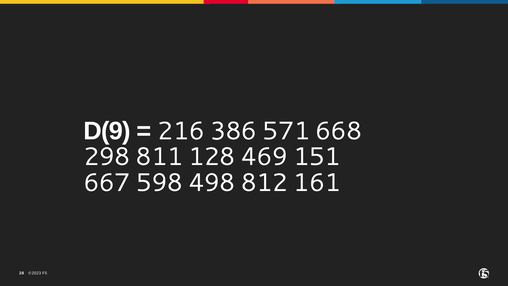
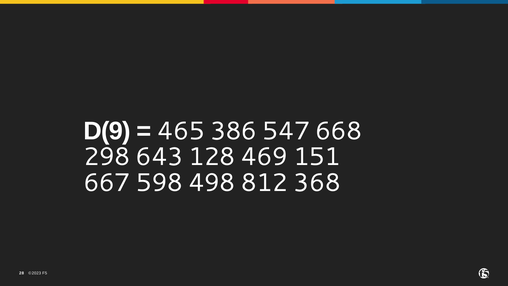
216: 216 -> 465 (181, 131)
571: 571 -> 547 (286, 131)
811: 811 -> 643 (160, 157)
161: 161 -> 368 (317, 183)
